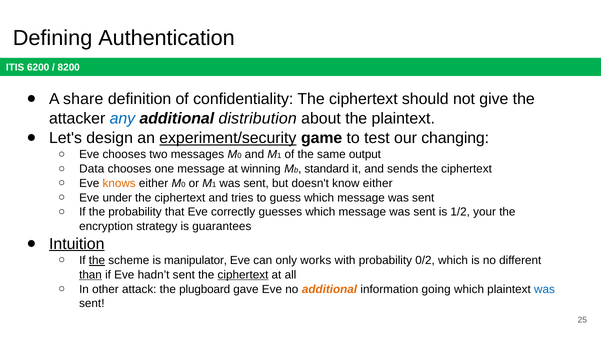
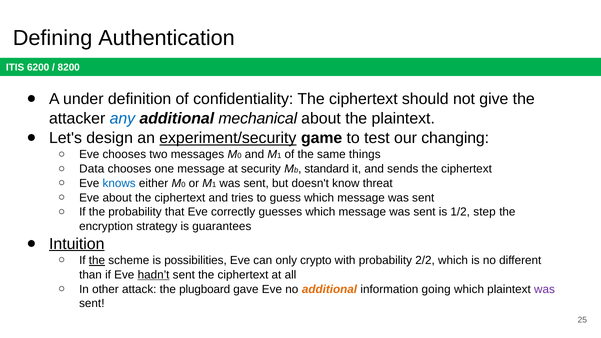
share: share -> under (83, 99)
distribution: distribution -> mechanical (258, 119)
output: output -> things (365, 155)
winning: winning -> security (261, 169)
knows colour: orange -> blue (119, 183)
know either: either -> threat (378, 183)
Eve under: under -> about (117, 198)
your: your -> step (485, 212)
manipulator: manipulator -> possibilities (196, 260)
works: works -> crypto (316, 260)
0/2: 0/2 -> 2/2 (425, 260)
than underline: present -> none (91, 275)
hadn’t underline: none -> present (154, 275)
ciphertext underline: present -> none (243, 275)
was colour: blue -> purple (544, 289)
